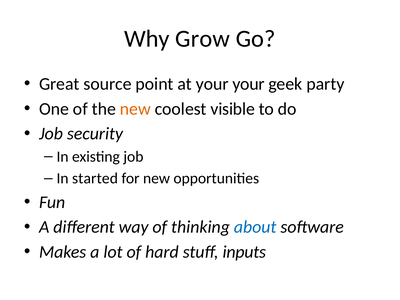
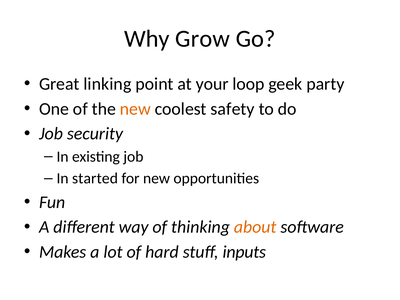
source: source -> linking (107, 84)
your your: your -> loop (249, 84)
visible: visible -> safety (233, 109)
about colour: blue -> orange (255, 227)
